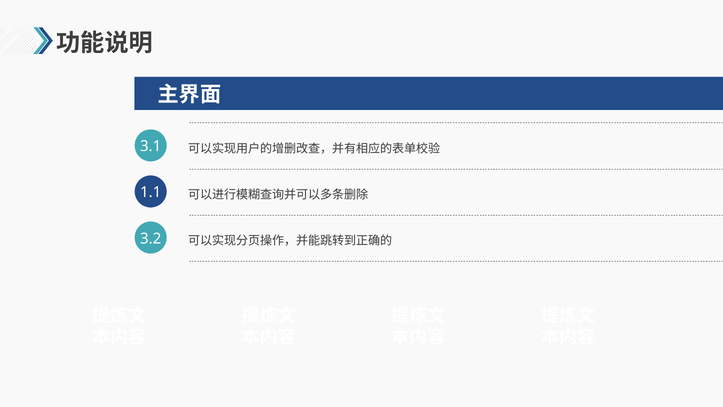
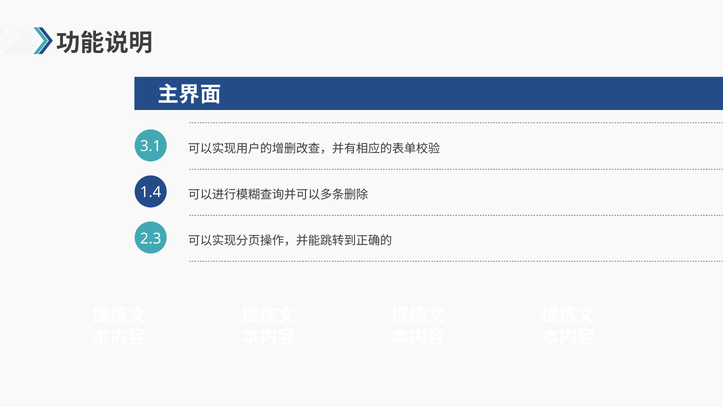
1.1: 1.1 -> 1.4 (151, 192)
3.2: 3.2 -> 2.3 (151, 238)
